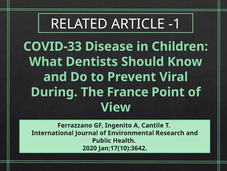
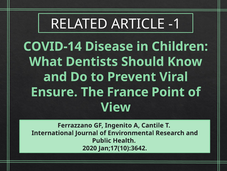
COVID-33: COVID-33 -> COVID-14 (53, 46)
During: During -> Ensure (54, 92)
